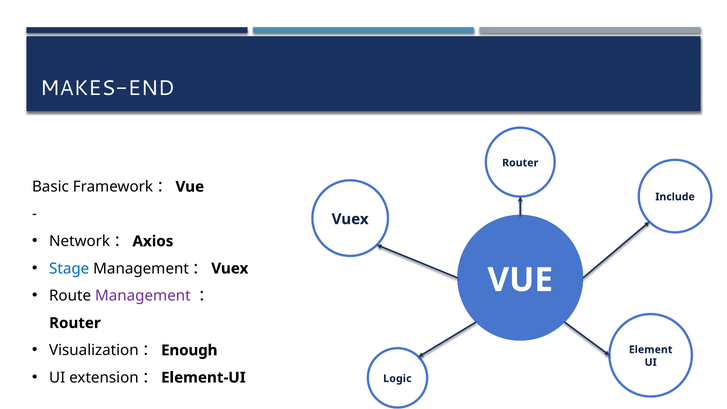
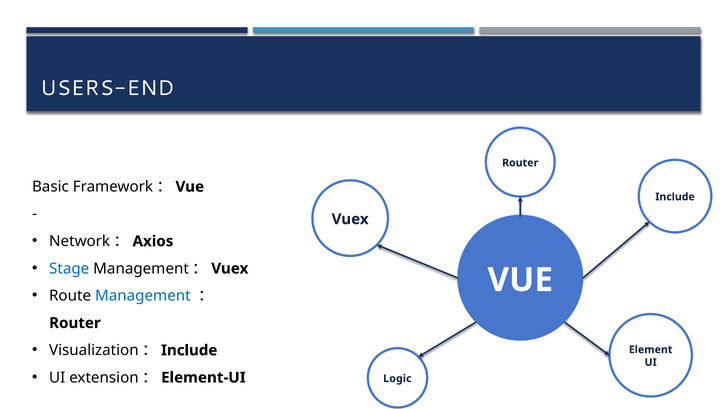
MAKES-END: MAKES-END -> USERS-END (107, 88)
Management colour: purple -> blue (143, 296)
Enough: Enough -> Include (189, 350)
